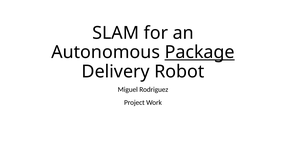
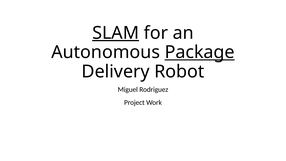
SLAM underline: none -> present (116, 33)
